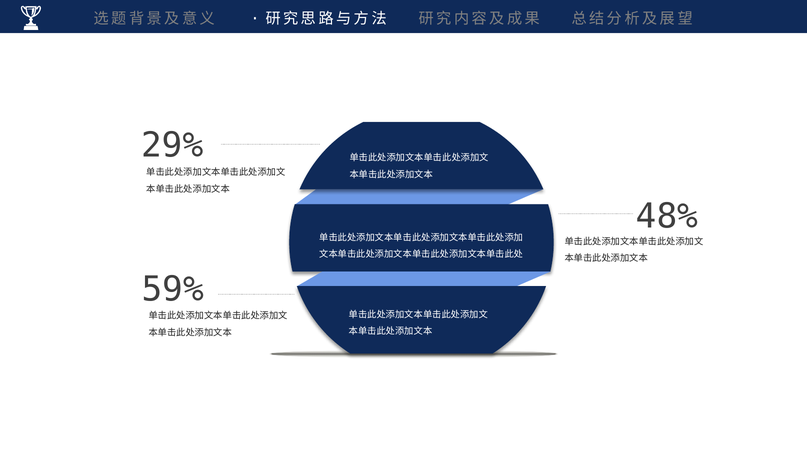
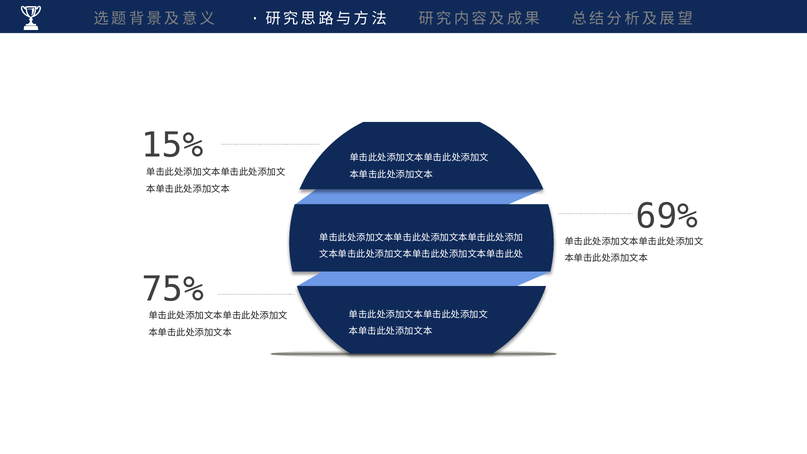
29%: 29% -> 15% (172, 145)
48%: 48% -> 69% (667, 216)
59%: 59% -> 75% (173, 289)
